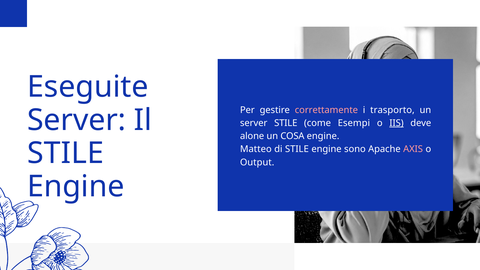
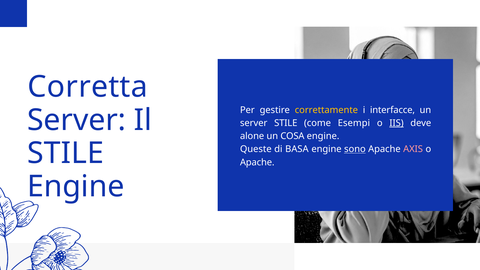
Eseguite: Eseguite -> Corretta (88, 87)
correttamente colour: pink -> yellow (326, 110)
trasporto: trasporto -> interfacce (393, 110)
Matteo: Matteo -> Queste (256, 149)
di STILE: STILE -> BASA (297, 149)
sono underline: none -> present (355, 149)
Output: Output -> Apache (257, 162)
